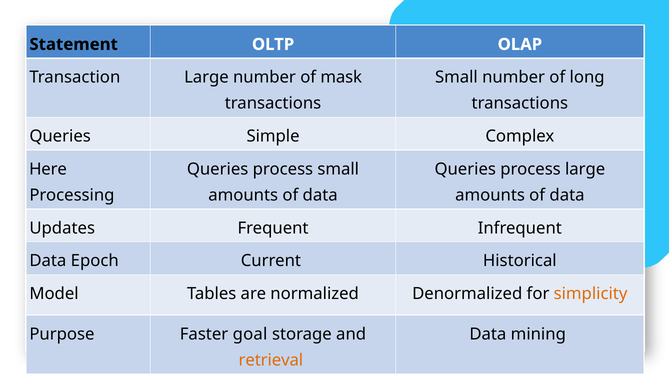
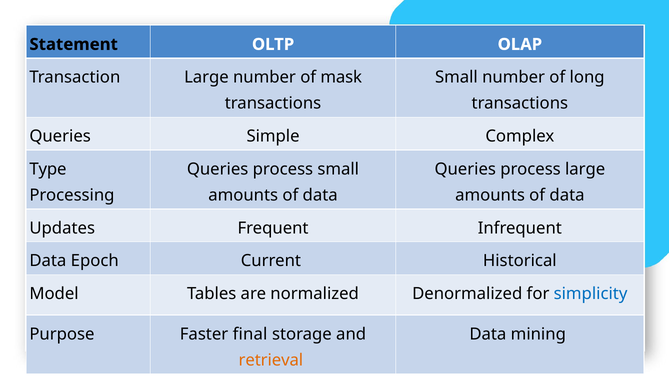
Here: Here -> Type (48, 169)
simplicity colour: orange -> blue (591, 294)
goal: goal -> final (250, 334)
